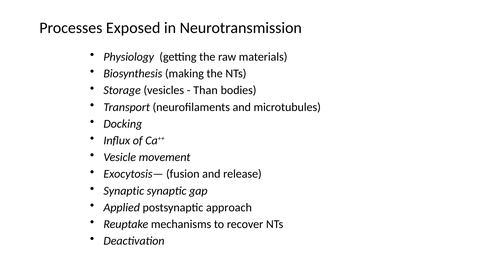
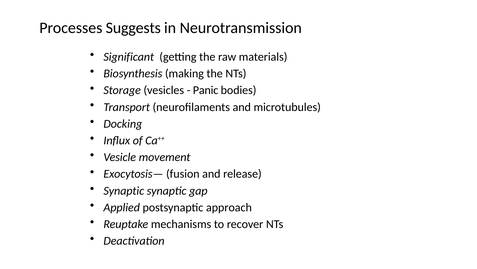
Exposed: Exposed -> Suggests (133, 28)
Physiology: Physiology -> Significant (129, 57)
Than: Than -> Panic (206, 90)
